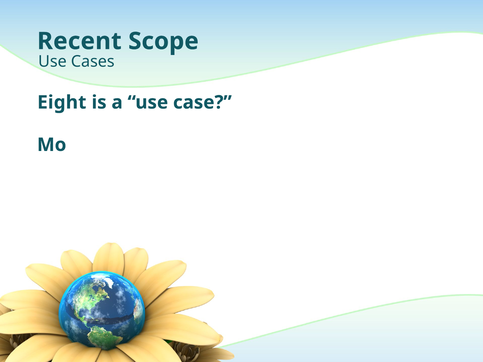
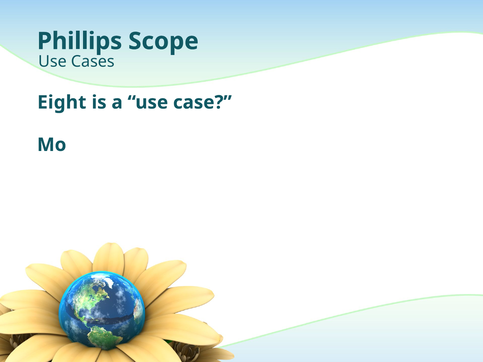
Recent: Recent -> Phillips (80, 41)
